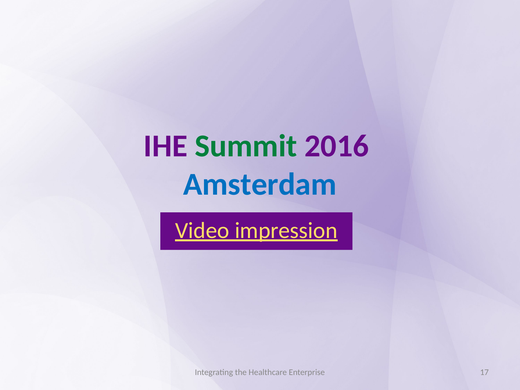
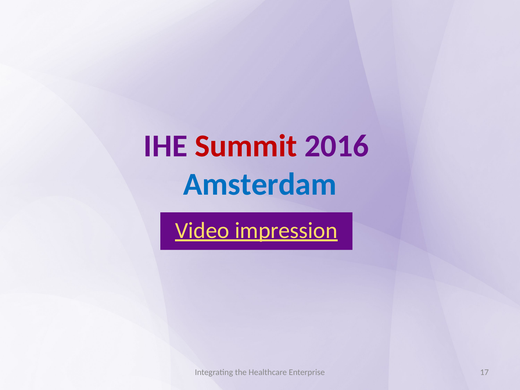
Summit colour: green -> red (246, 146)
